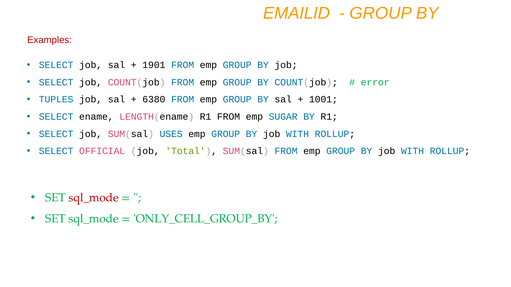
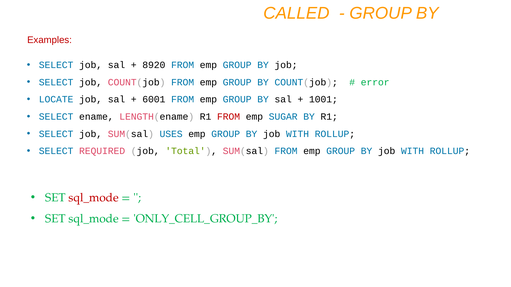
EMAILID: EMAILID -> CALLED (296, 13)
1901: 1901 -> 8920 (154, 65)
TUPLES: TUPLES -> LOCATE (56, 100)
6380: 6380 -> 6001 (154, 100)
FROM colour: black -> red (229, 117)
OFFICIAL: OFFICIAL -> REQUIRED (102, 151)
